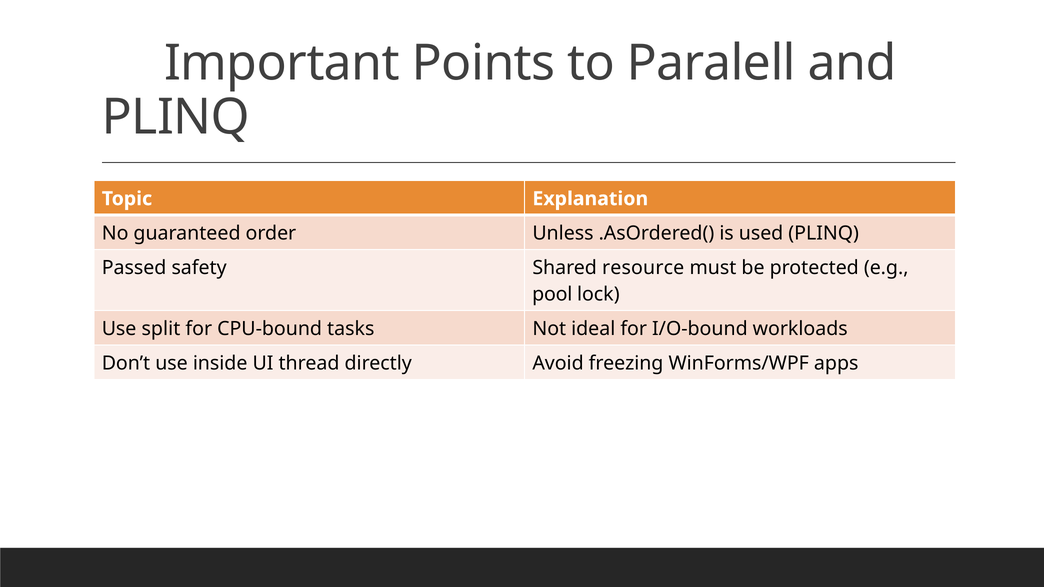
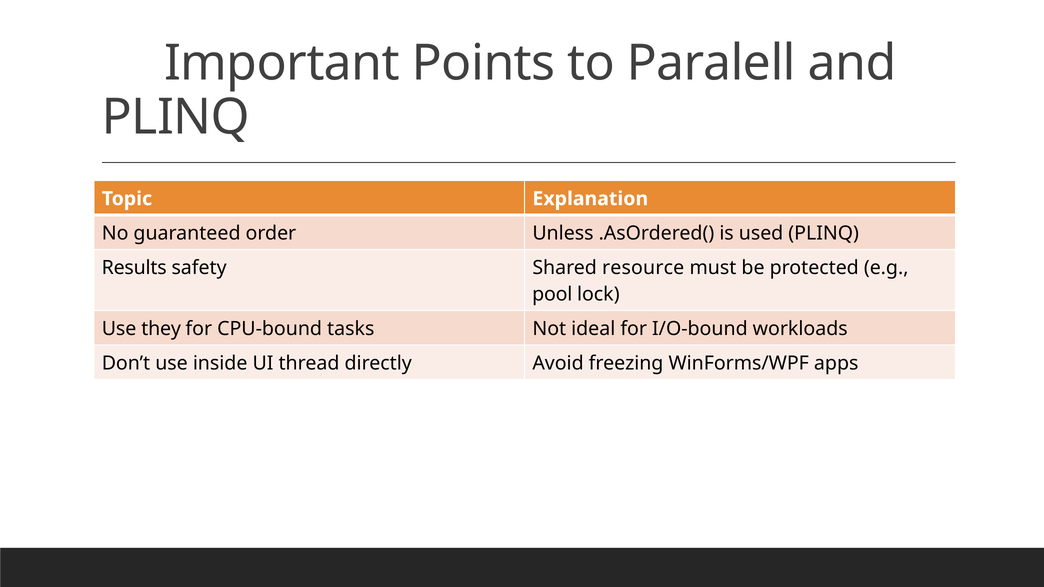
Passed: Passed -> Results (134, 268)
split: split -> they (161, 329)
